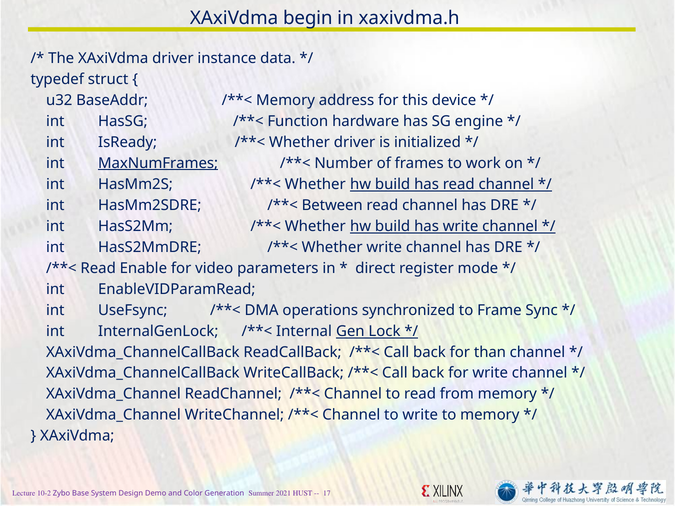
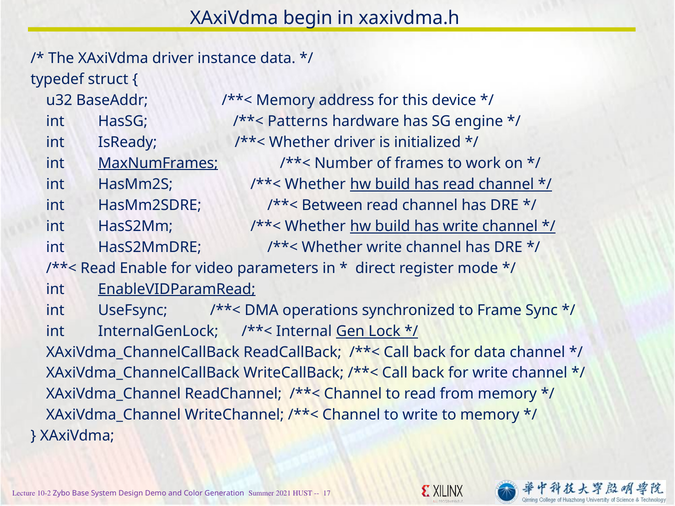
Function: Function -> Patterns (298, 121)
EnableVIDParamRead underline: none -> present (177, 289)
for than: than -> data (490, 352)
